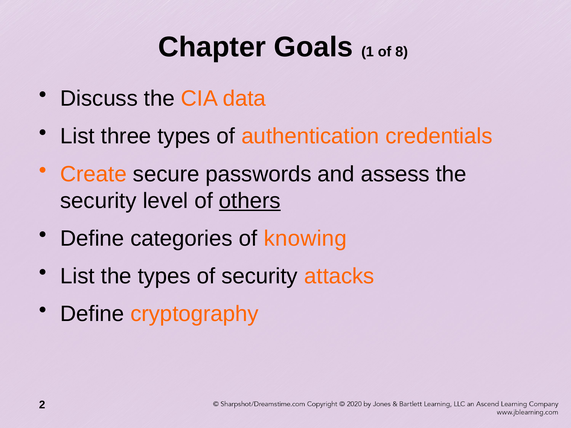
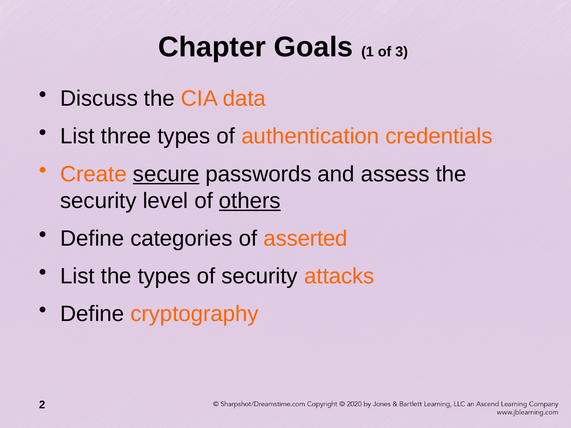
8: 8 -> 3 (402, 52)
secure underline: none -> present (166, 174)
knowing: knowing -> asserted (306, 239)
